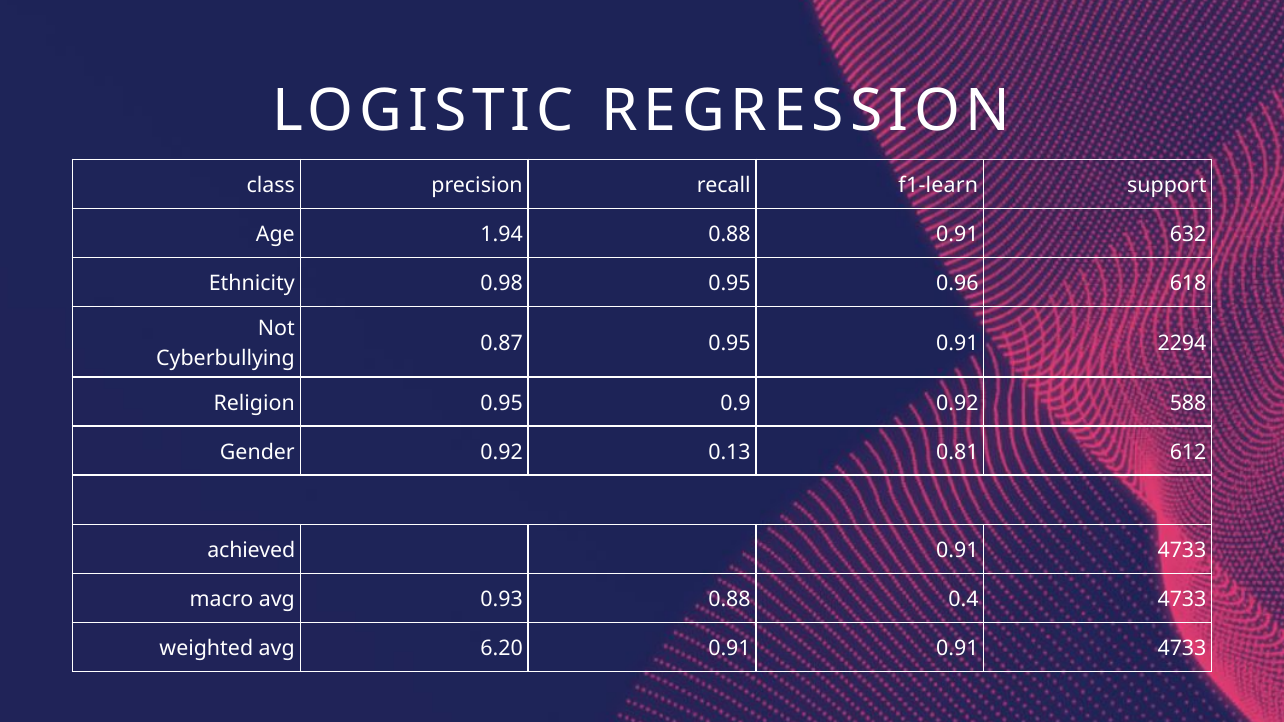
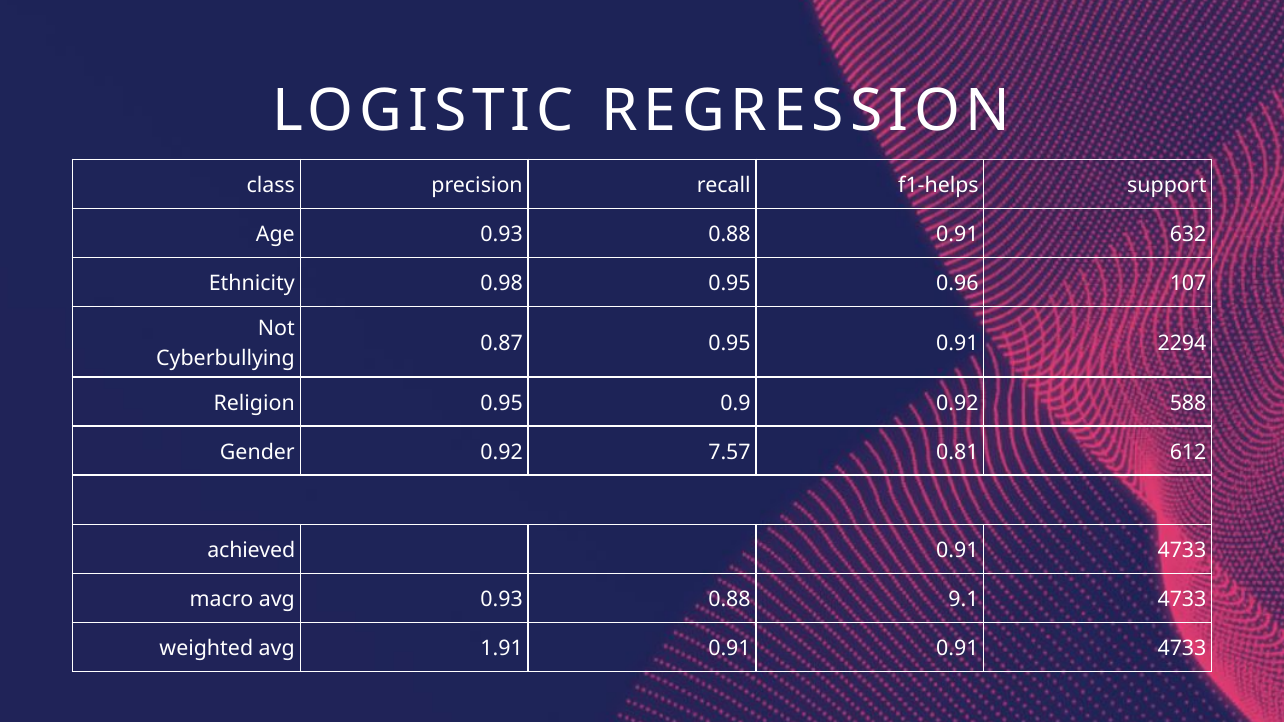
f1-learn: f1-learn -> f1-helps (938, 185)
Age 1.94: 1.94 -> 0.93 (502, 234)
618: 618 -> 107 (1188, 284)
0.13: 0.13 -> 7.57 (730, 452)
0.4: 0.4 -> 9.1 (963, 599)
6.20: 6.20 -> 1.91 (502, 649)
